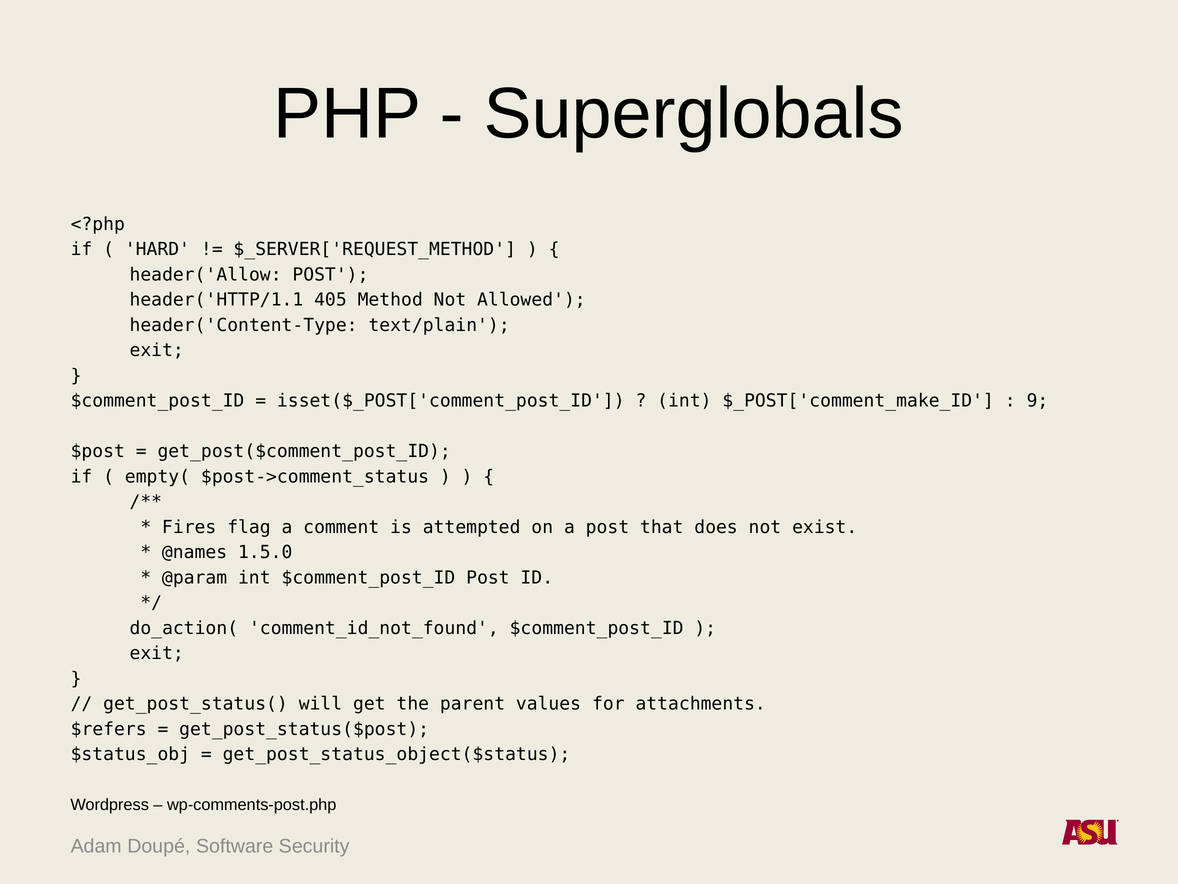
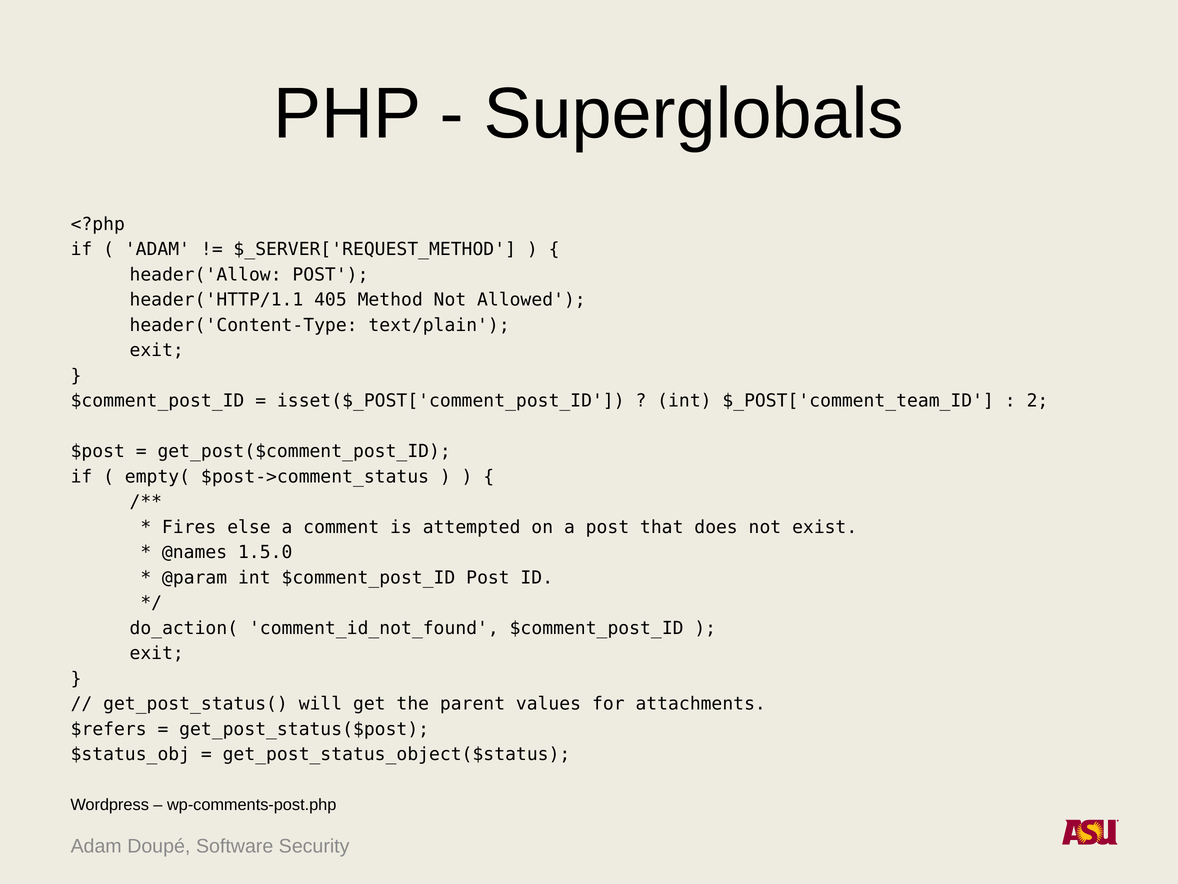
HARD: HARD -> ADAM (157, 249)
$_POST['comment_make_ID: $_POST['comment_make_ID -> $_POST['comment_team_ID (858, 401)
9: 9 -> 2 (1037, 401)
flag: flag -> else (249, 527)
